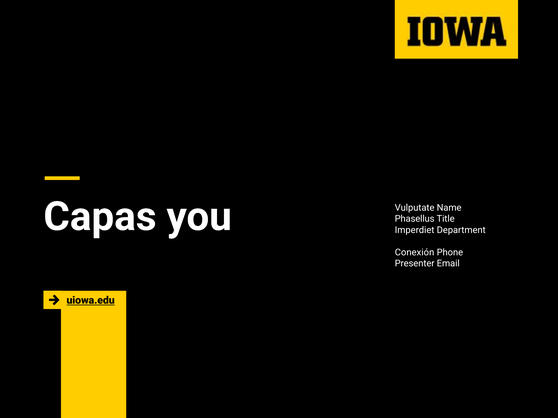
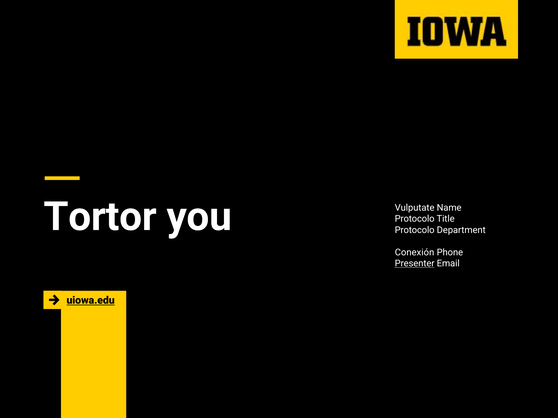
Capas: Capas -> Tortor (100, 217)
Phasellus: Phasellus -> Protocolo (415, 219)
Imperdiet: Imperdiet -> Protocolo (415, 230)
Presenter underline: none -> present (415, 264)
